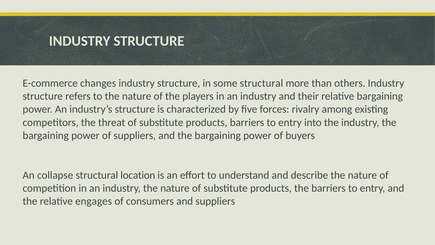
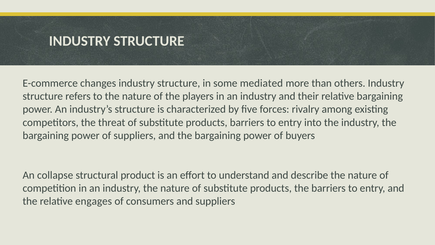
some structural: structural -> mediated (261, 83)
location: location -> product (138, 175)
